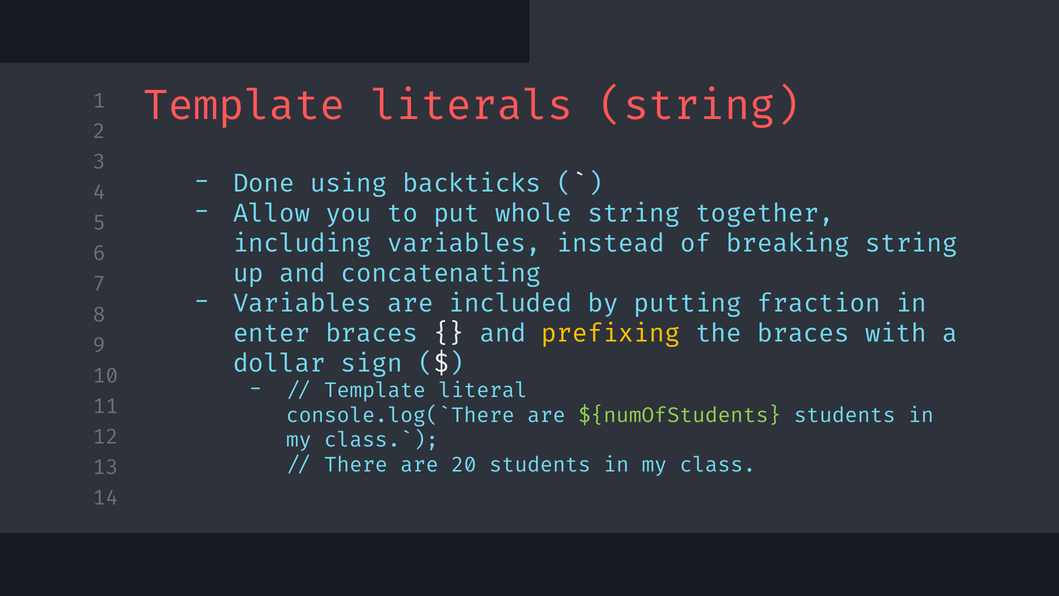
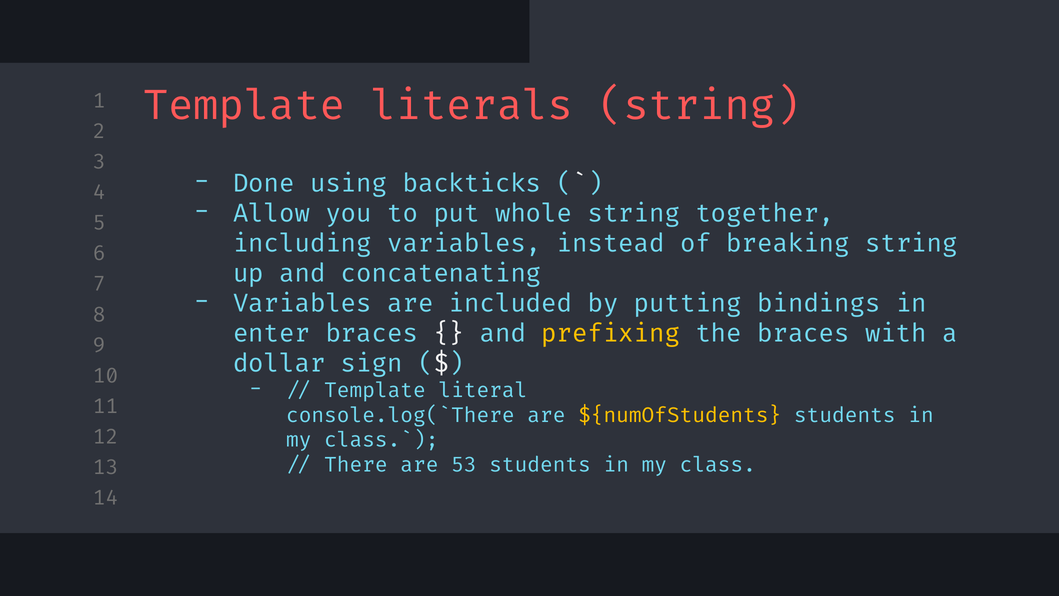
fraction: fraction -> bindings (819, 303)
${numOfStudents colour: light green -> yellow (680, 415)
20: 20 -> 53 (464, 464)
